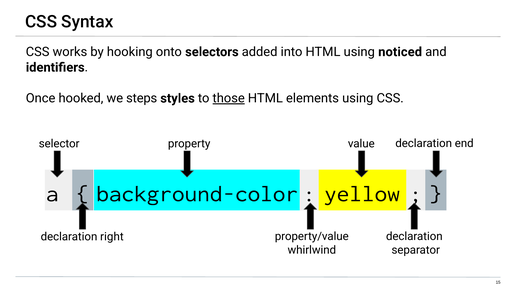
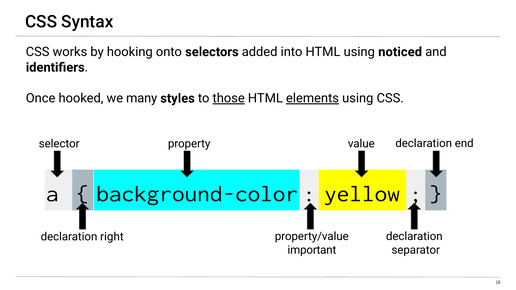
steps: steps -> many (142, 98)
elements underline: none -> present (313, 98)
whirlwind: whirlwind -> important (312, 250)
